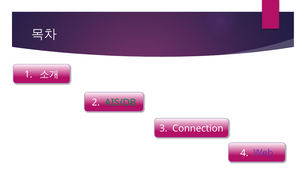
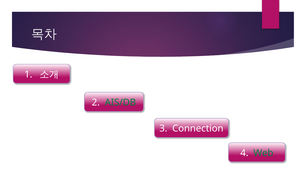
Web colour: purple -> green (263, 153)
